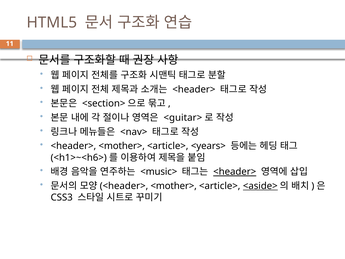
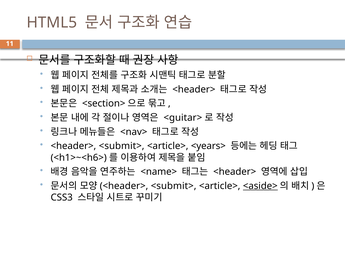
<mother>: <mother> -> <submit> (122, 146)
<music>: <music> -> <name> (159, 172)
<header> underline: present -> none (235, 172)
<mother>: <mother> -> <submit> (174, 186)
